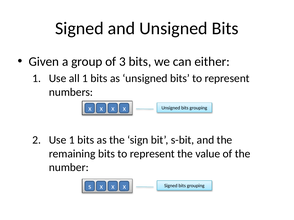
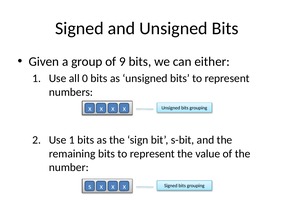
3: 3 -> 9 (122, 62)
all 1: 1 -> 0 (85, 79)
